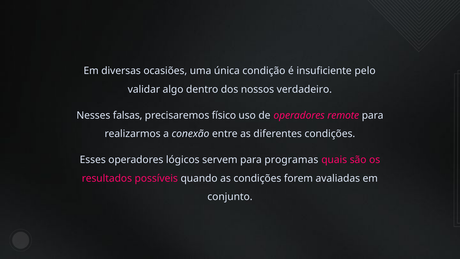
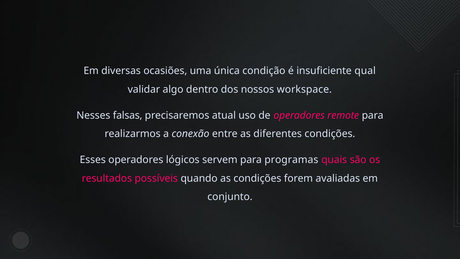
pelo: pelo -> qual (365, 71)
verdadeiro: verdadeiro -> workspace (304, 89)
físico: físico -> atual (224, 115)
